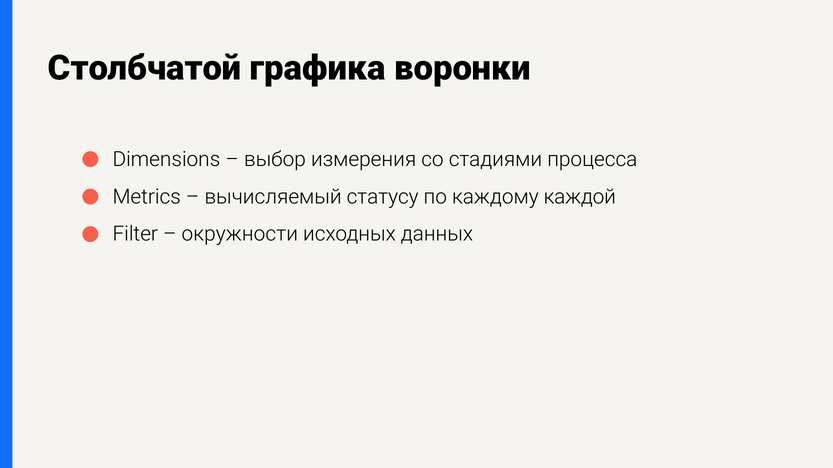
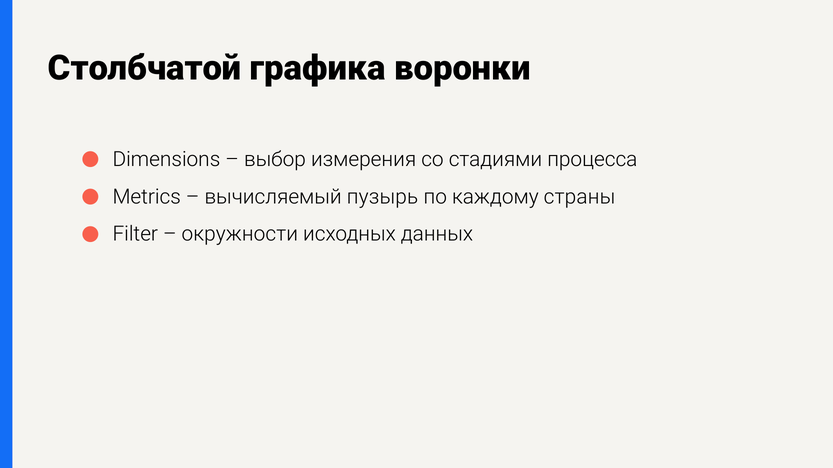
статусу: статусу -> пузырь (382, 197)
каждой: каждой -> страны (580, 197)
